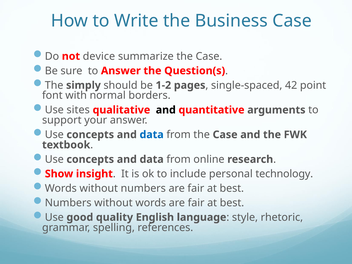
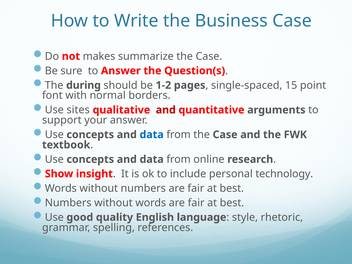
device: device -> makes (99, 56)
simply: simply -> during (83, 85)
42: 42 -> 15 (291, 85)
and colour: black -> red (166, 110)
